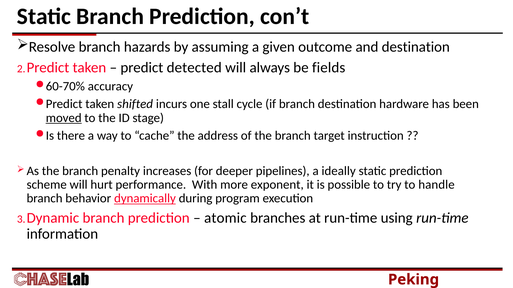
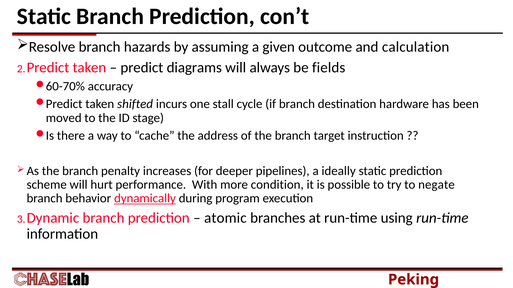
and destination: destination -> calculation (416, 47)
detected: detected -> diagrams (194, 68)
moved underline: present -> none (64, 118)
exponent: exponent -> condition (277, 185)
handle: handle -> negate (436, 185)
